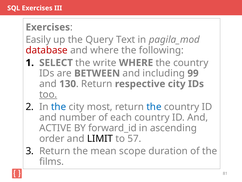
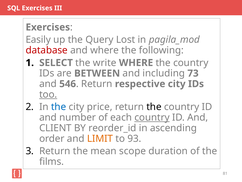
Text: Text -> Lost (126, 40)
99: 99 -> 73 (193, 73)
130: 130 -> 546 (68, 84)
most: most -> price (100, 107)
the colour: blue -> black (154, 107)
country underline: none -> present (152, 117)
ACTIVE: ACTIVE -> CLIENT (55, 128)
forward_id: forward_id -> reorder_id (112, 128)
LIMIT colour: black -> orange (100, 138)
57: 57 -> 93 (134, 138)
